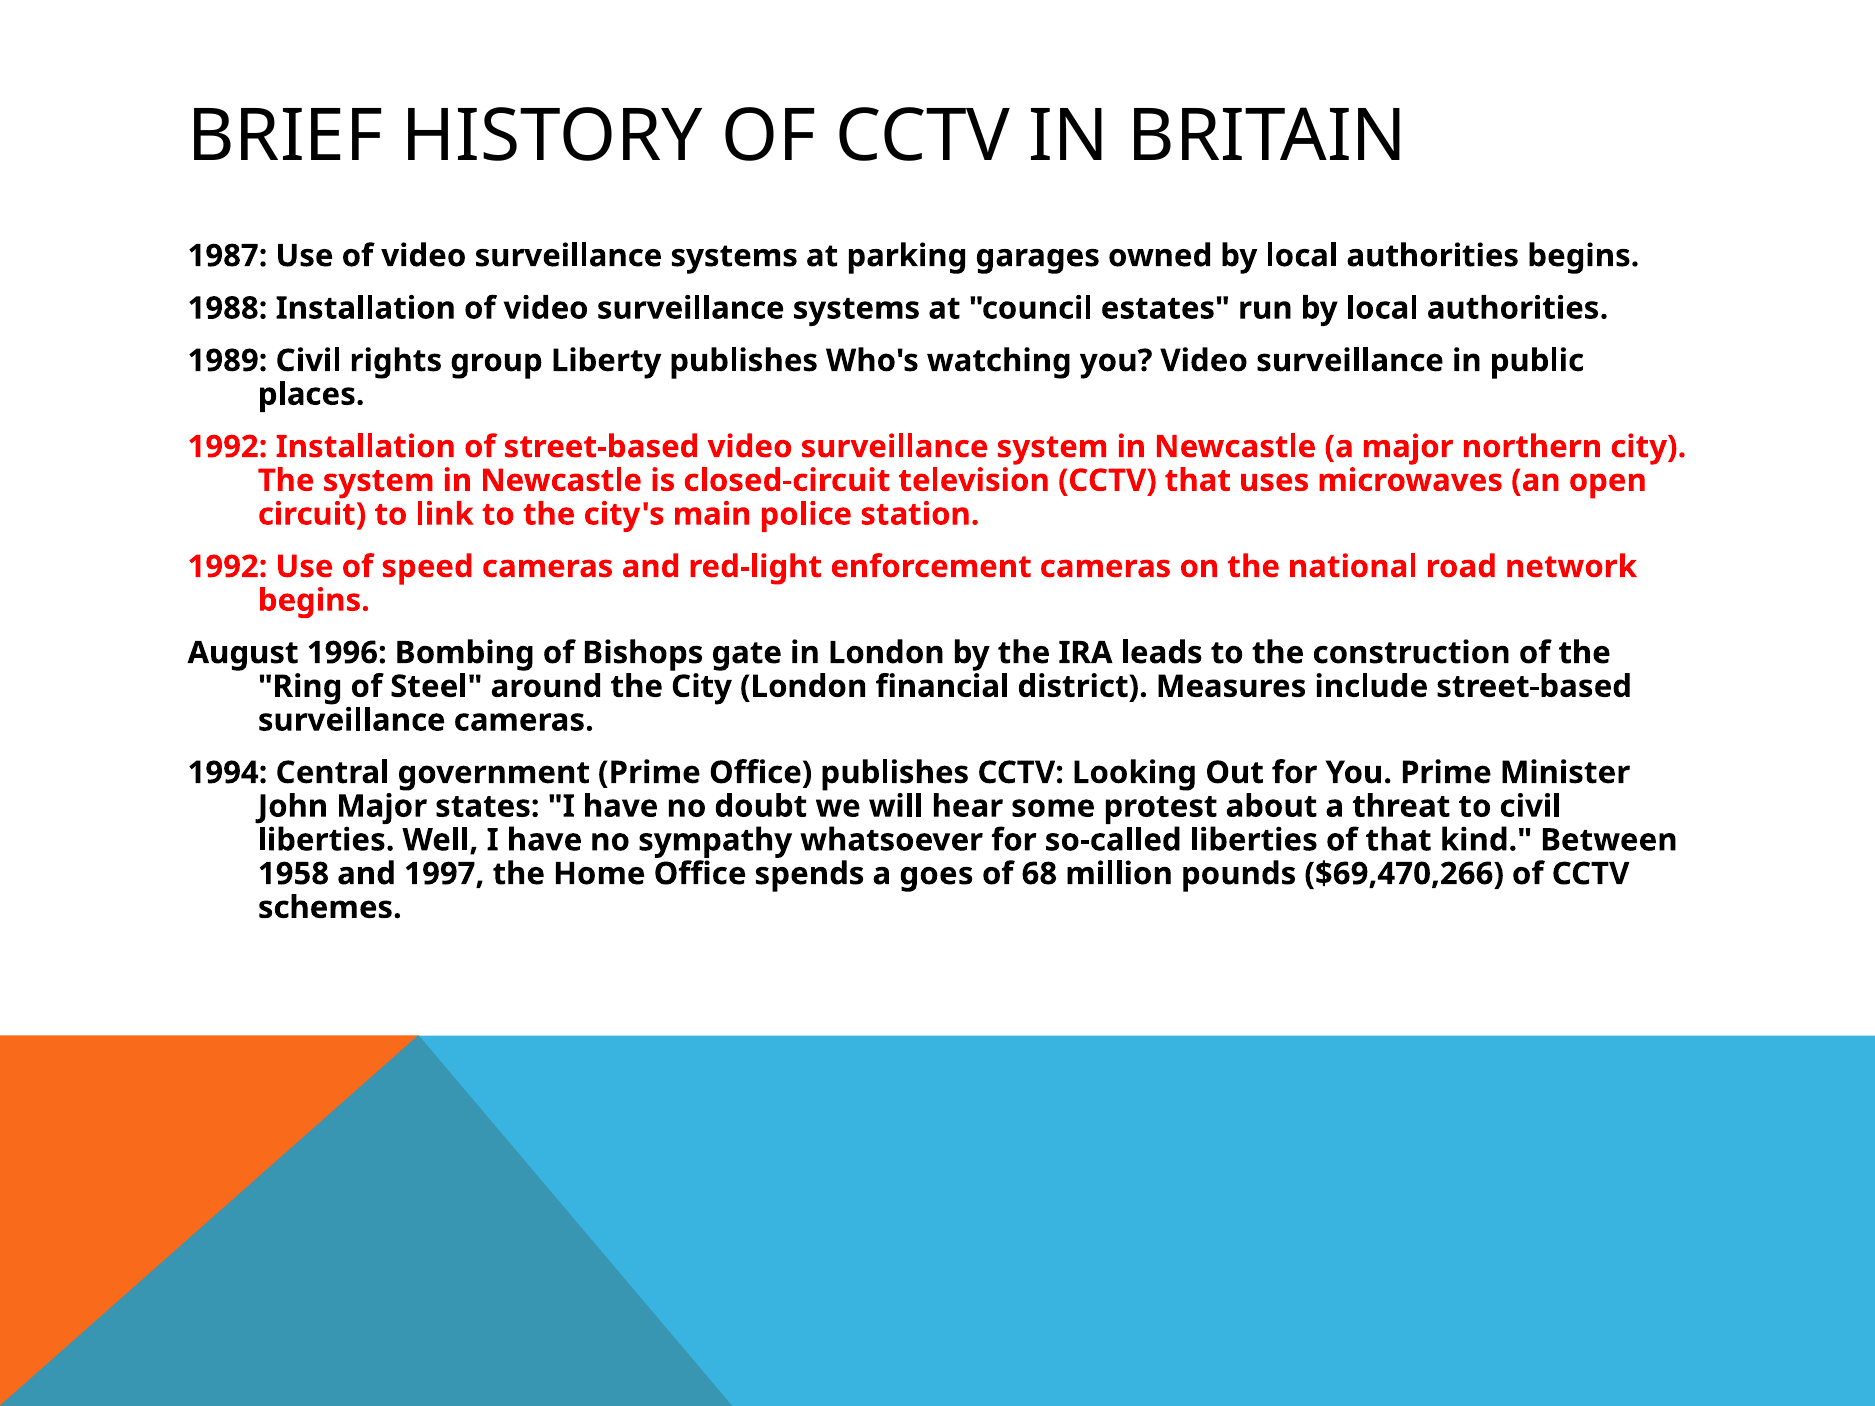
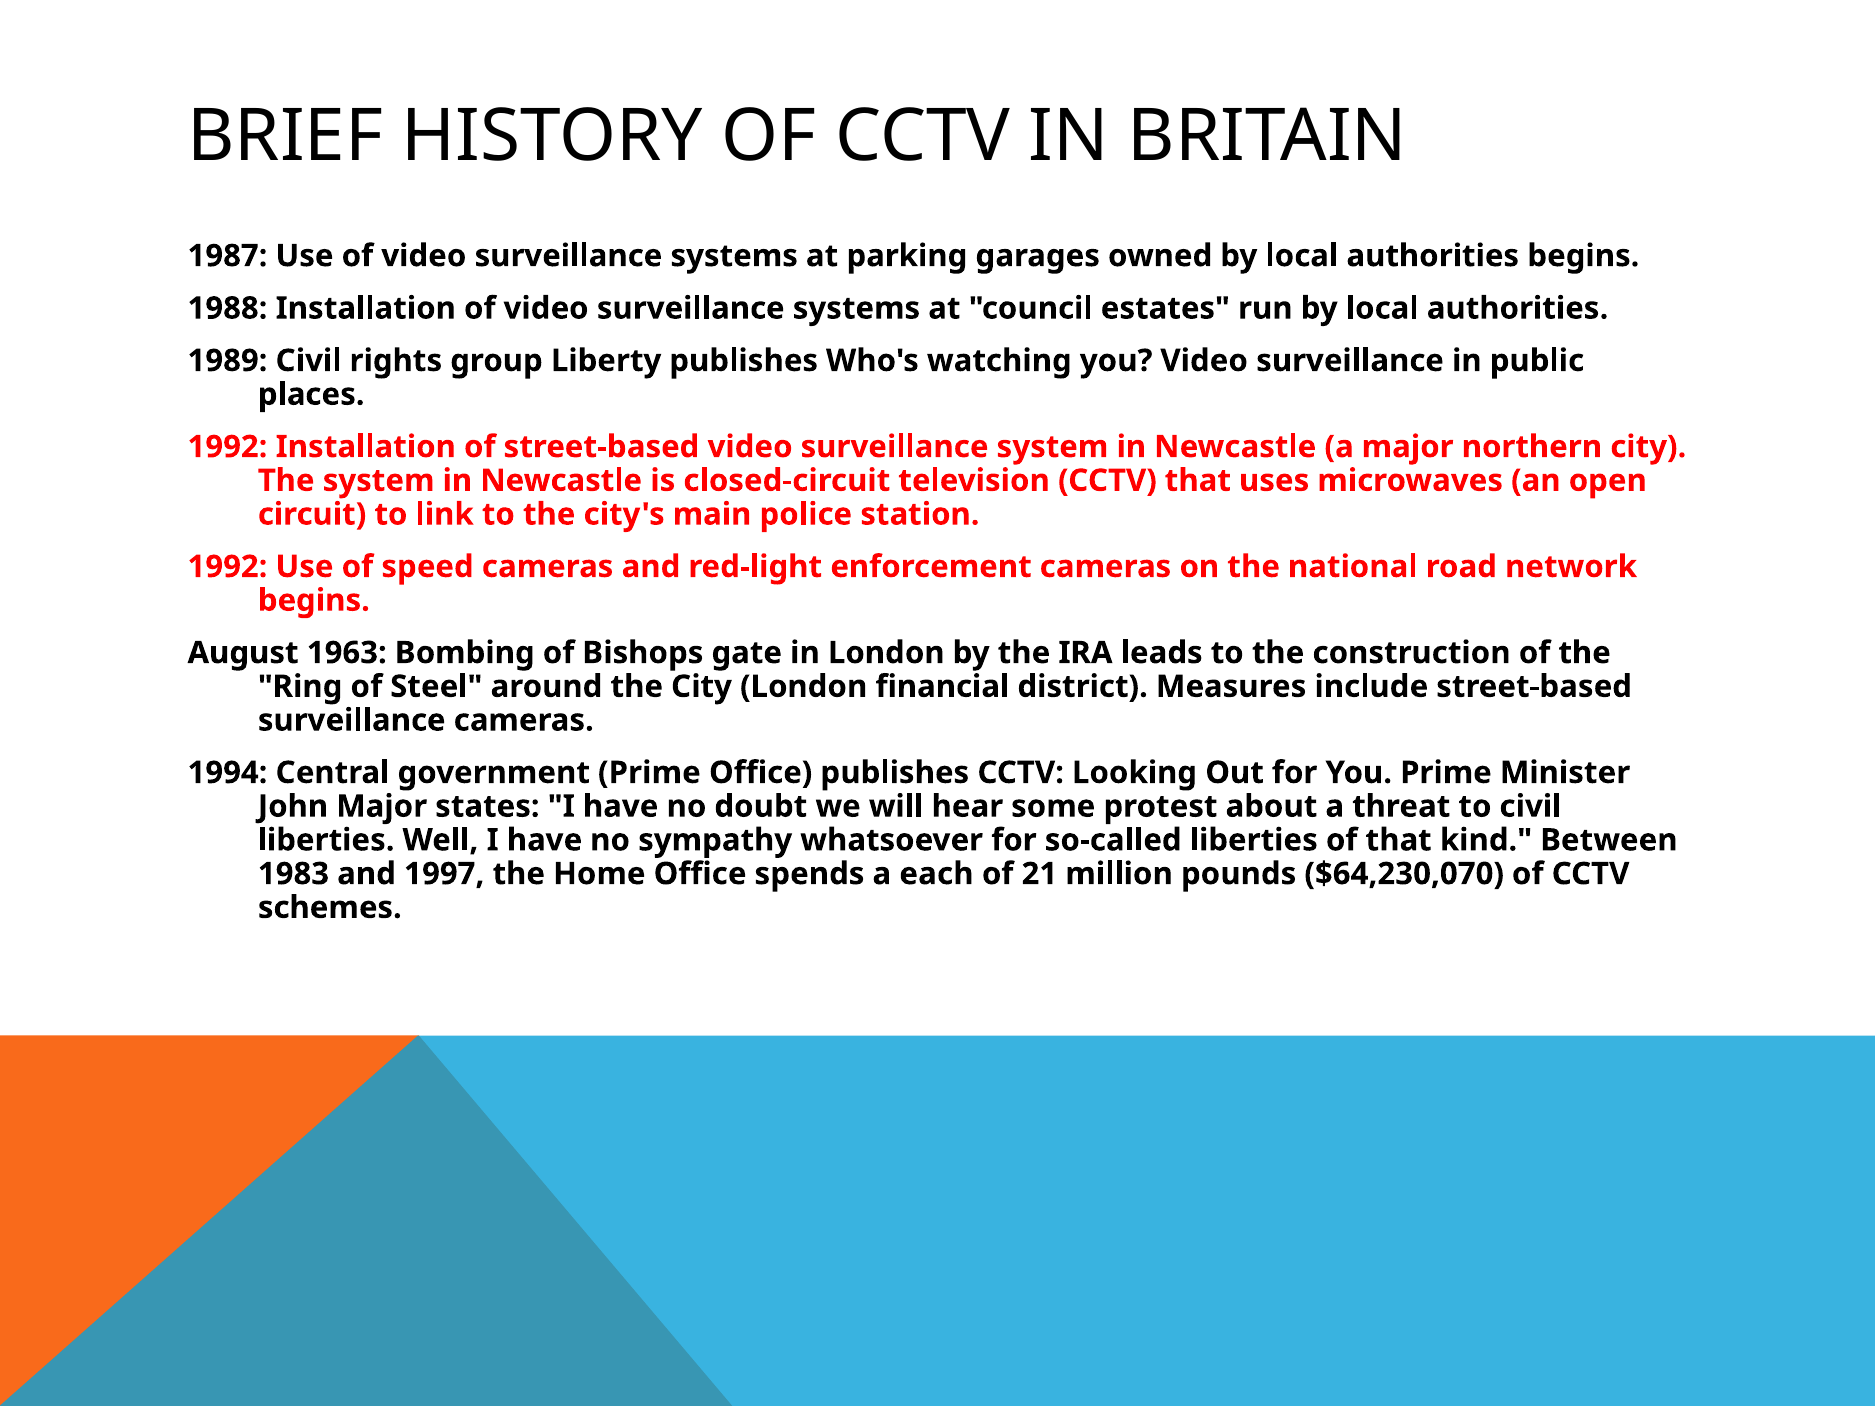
1996: 1996 -> 1963 (347, 653)
1958: 1958 -> 1983 (294, 874)
goes: goes -> each (936, 874)
68: 68 -> 21 (1039, 874)
$69,470,266: $69,470,266 -> $64,230,070 (1404, 874)
